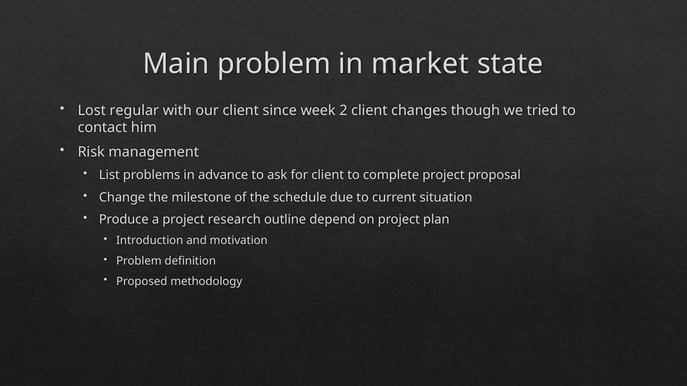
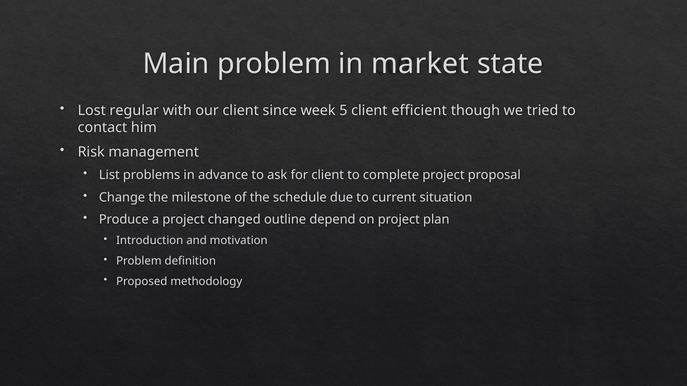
2: 2 -> 5 (343, 111)
changes: changes -> efficient (419, 111)
research: research -> changed (234, 220)
